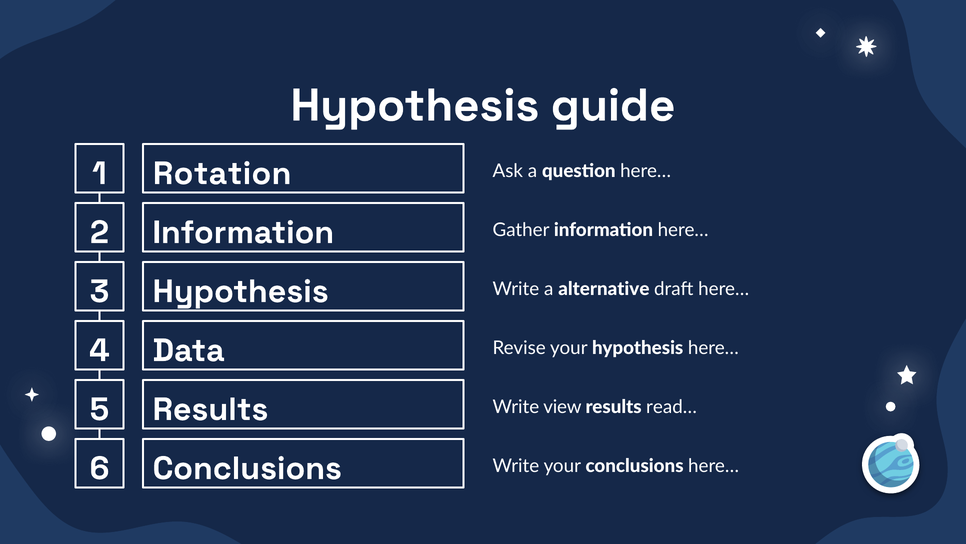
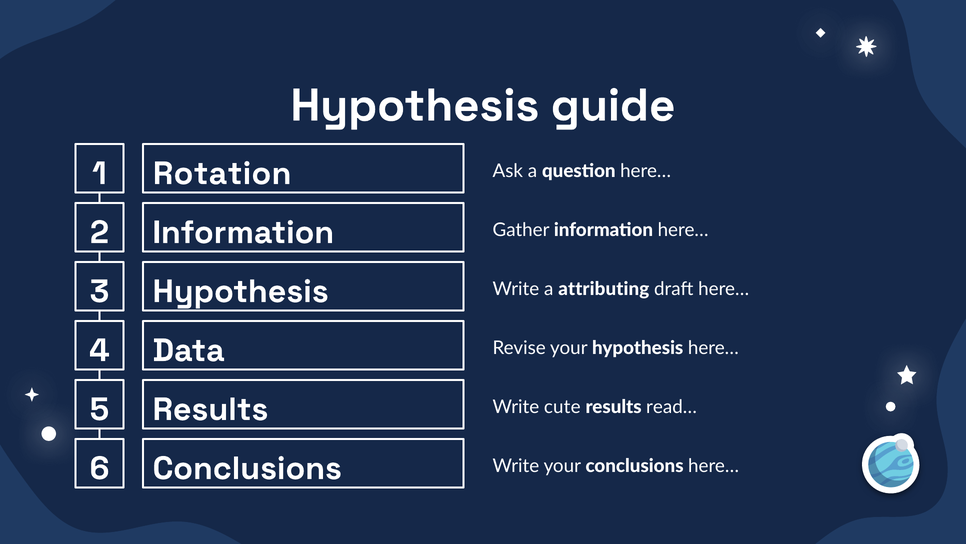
alternative: alternative -> attributing (604, 289)
view: view -> cute (562, 407)
